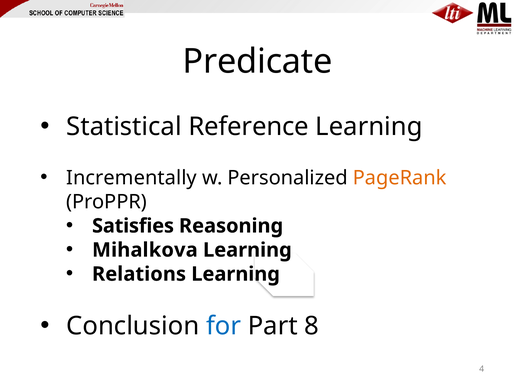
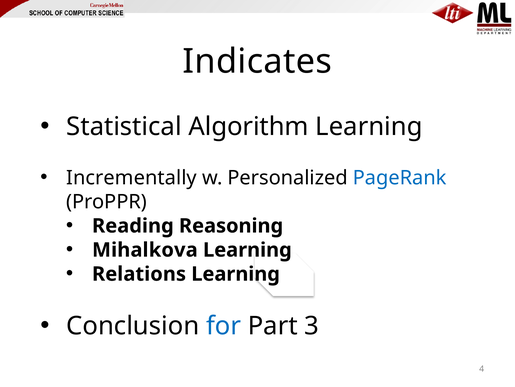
Predicate: Predicate -> Indicates (257, 61)
Reference: Reference -> Algorithm (249, 126)
PageRank colour: orange -> blue (400, 177)
Satisfies: Satisfies -> Reading (133, 225)
8: 8 -> 3 (312, 326)
